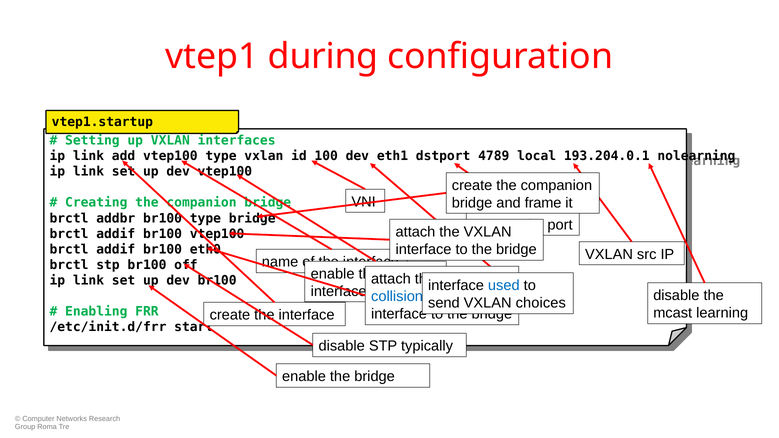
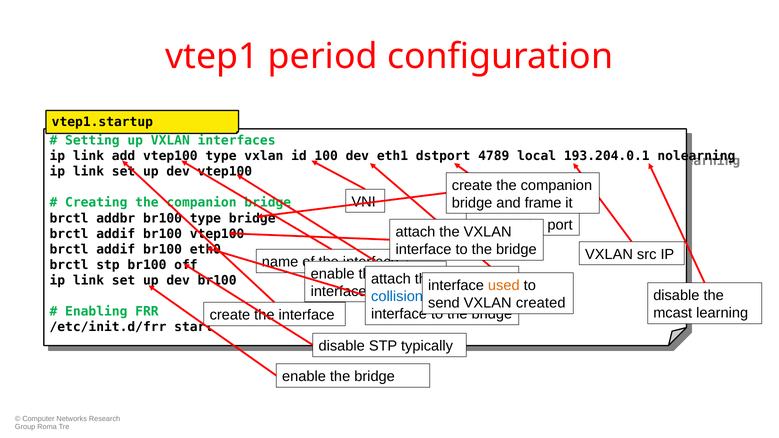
during: during -> period (323, 57)
used colour: blue -> orange (504, 286)
choices: choices -> created (541, 303)
